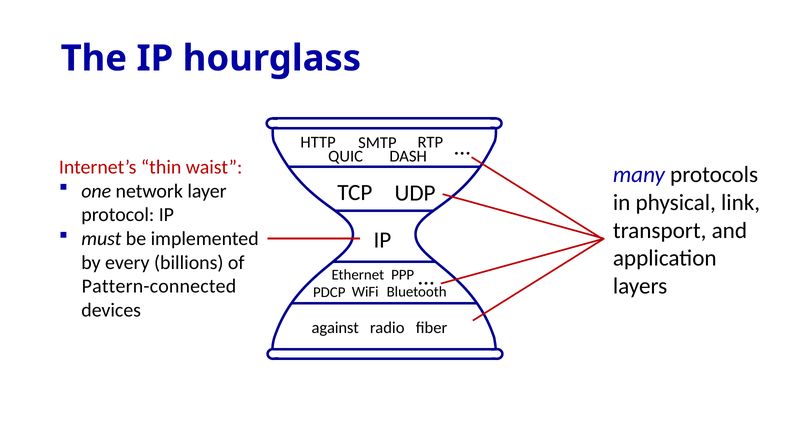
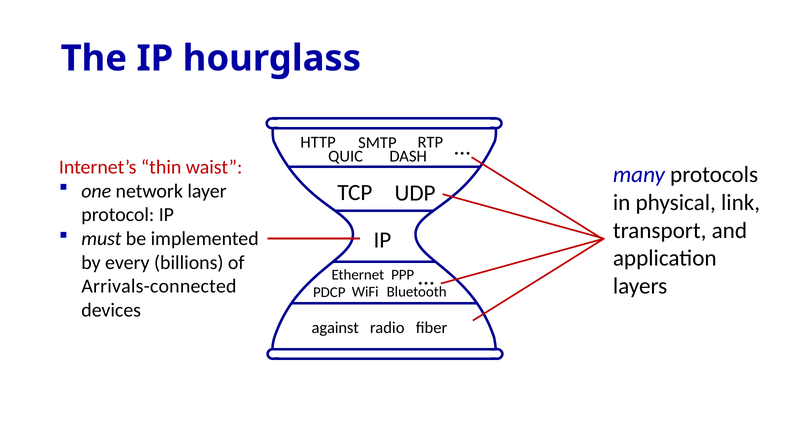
Pattern-connected: Pattern-connected -> Arrivals-connected (159, 286)
